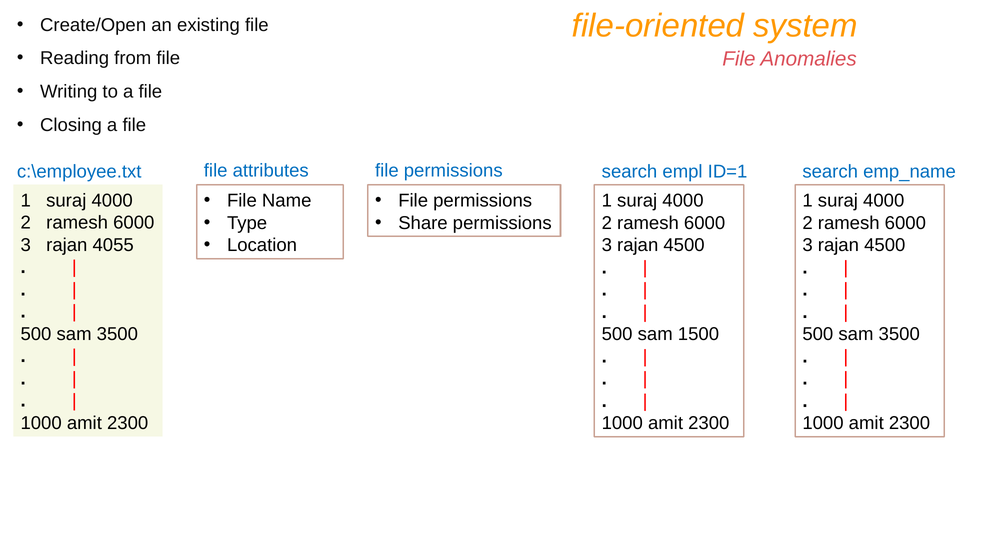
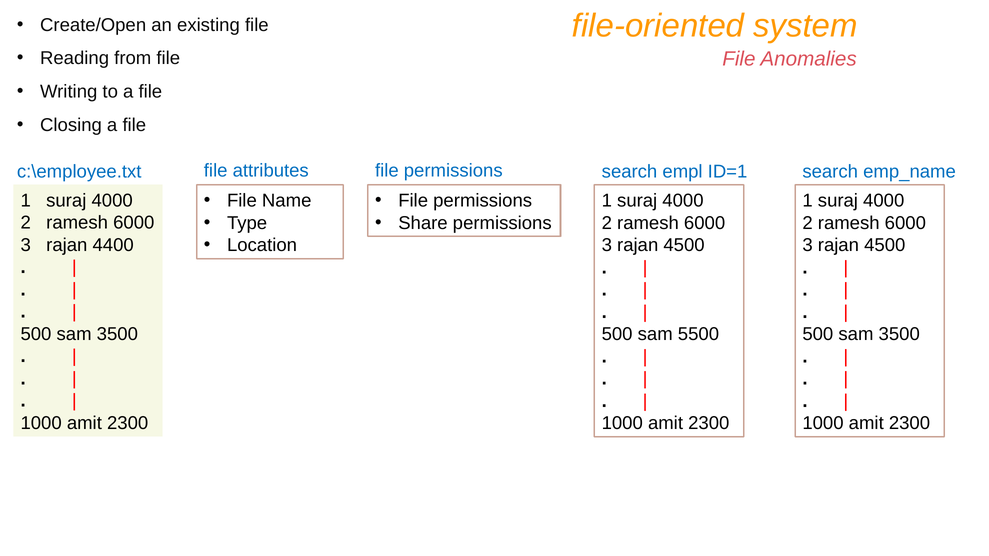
4055: 4055 -> 4400 (113, 245)
1500: 1500 -> 5500 (698, 334)
